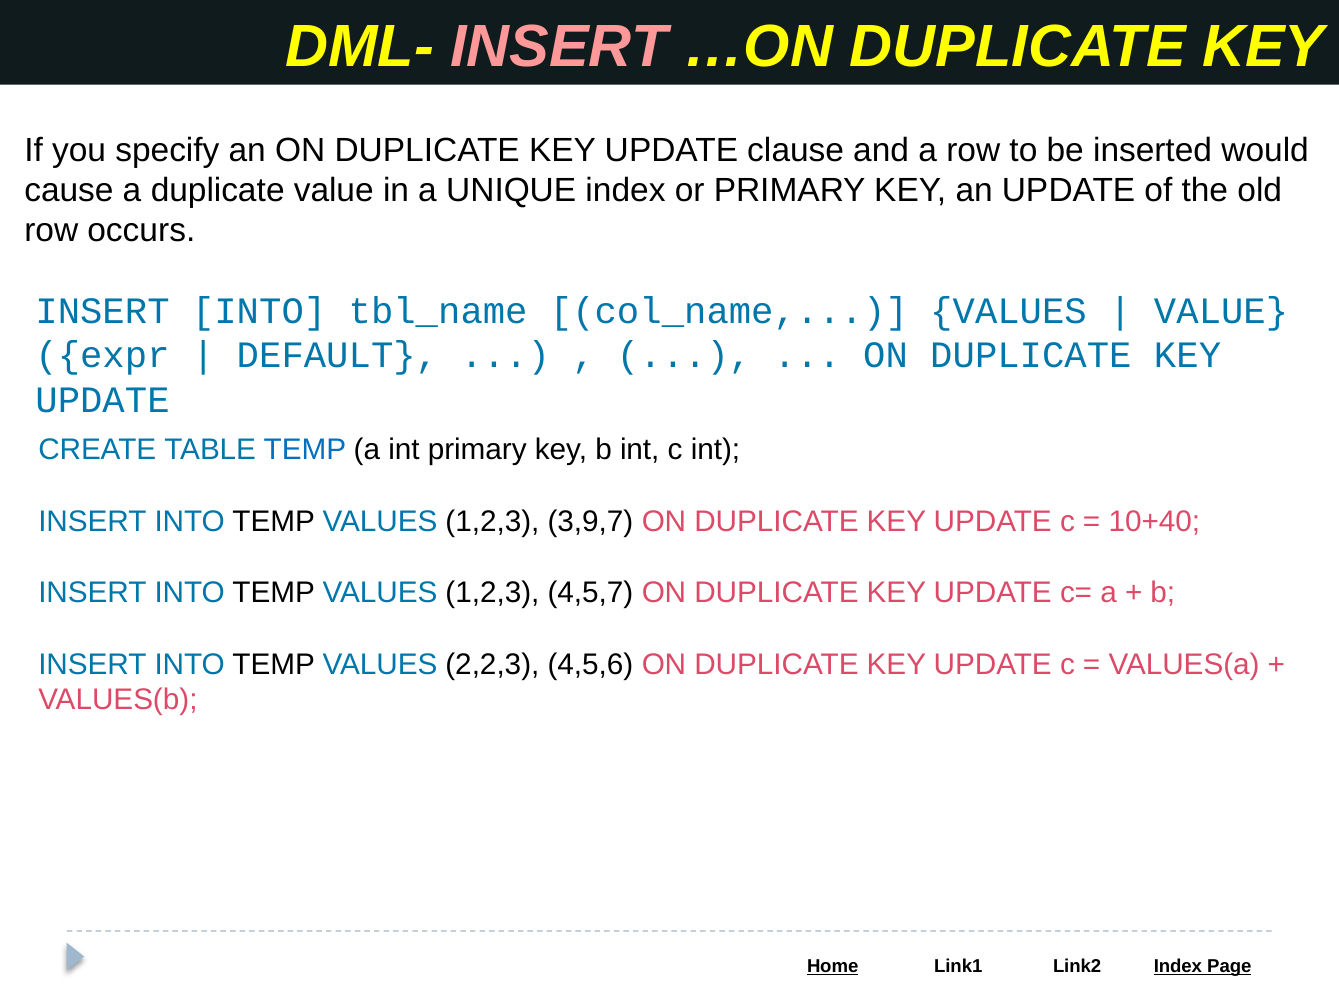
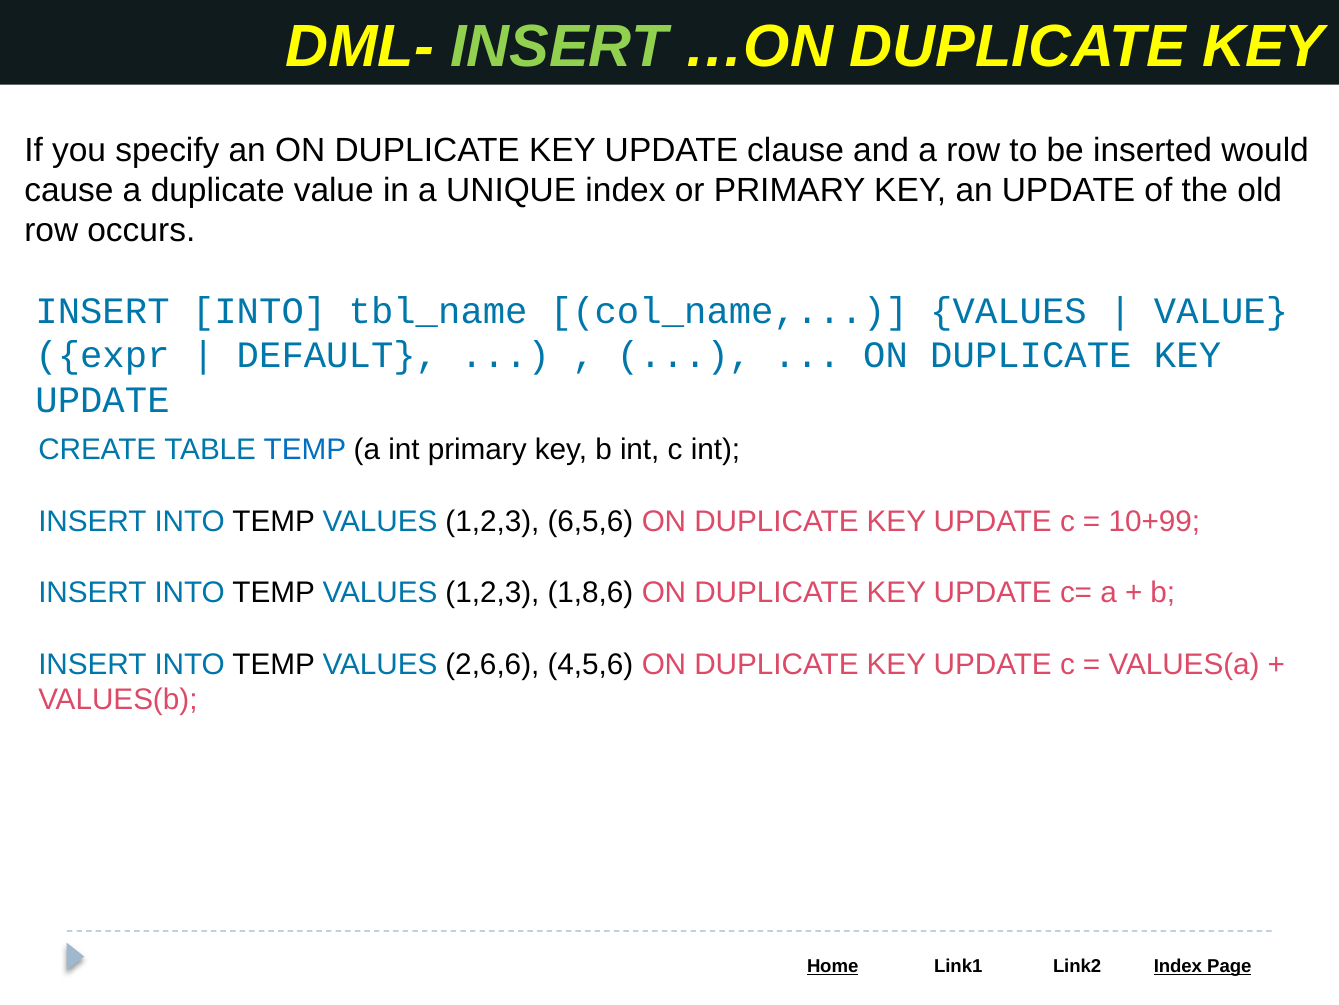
INSERT colour: pink -> light green (559, 46)
3,9,7: 3,9,7 -> 6,5,6 (590, 521)
10+40: 10+40 -> 10+99 (1154, 521)
4,5,7: 4,5,7 -> 1,8,6 (590, 593)
2,2,3: 2,2,3 -> 2,6,6 (492, 664)
